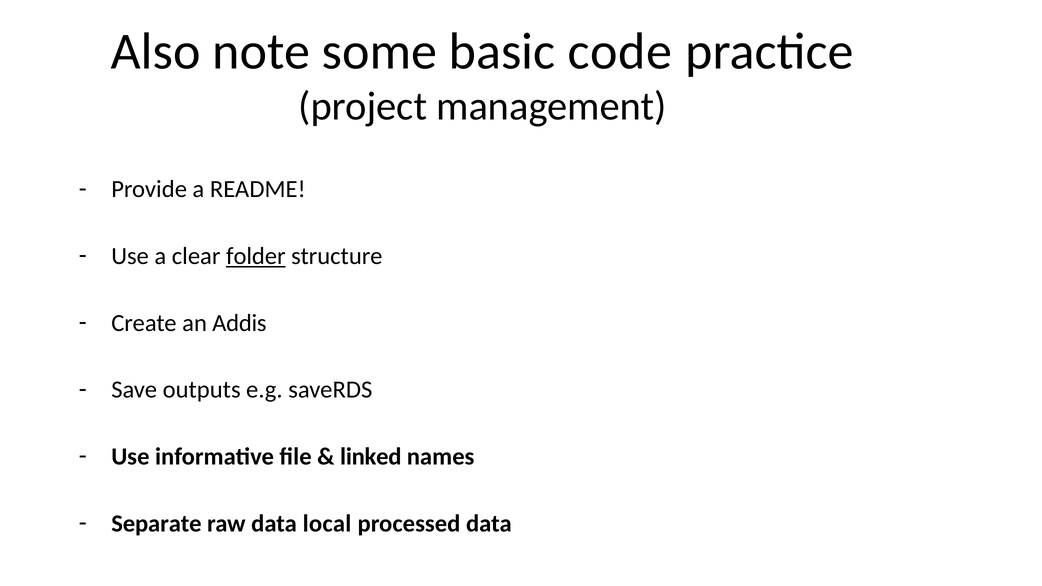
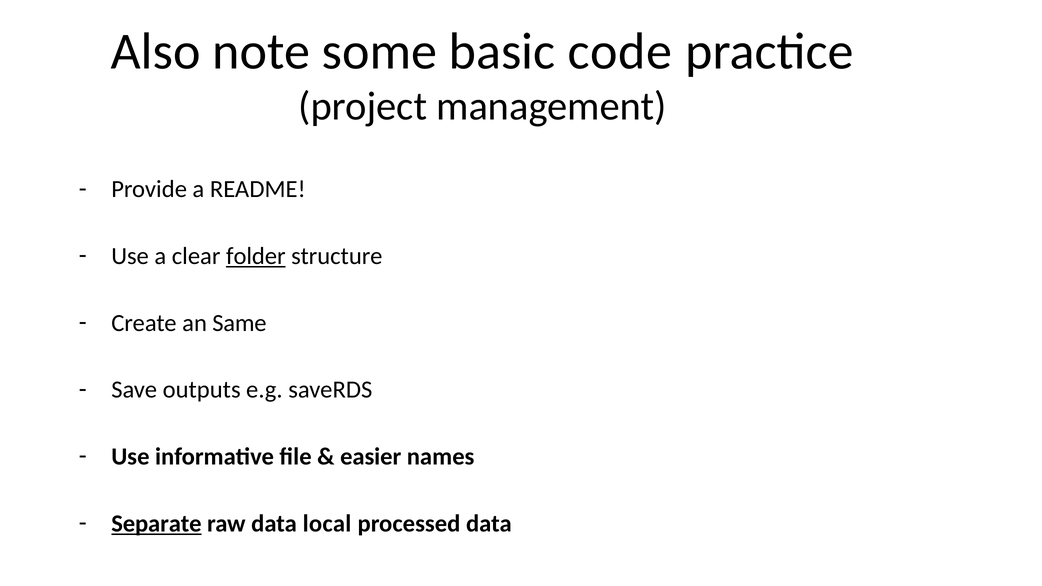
Addis: Addis -> Same (239, 323)
linked: linked -> easier (371, 457)
Separate underline: none -> present (156, 524)
